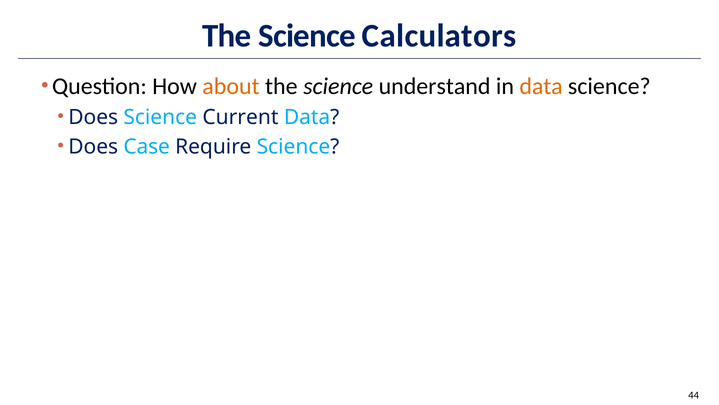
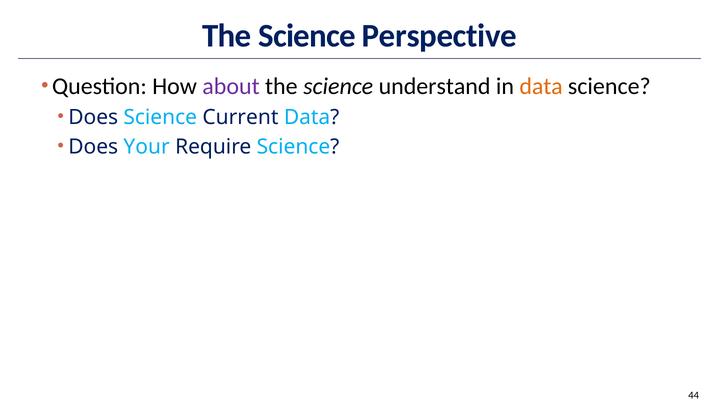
Calculators: Calculators -> Perspective (439, 36)
about colour: orange -> purple (231, 86)
Case: Case -> Your (147, 147)
